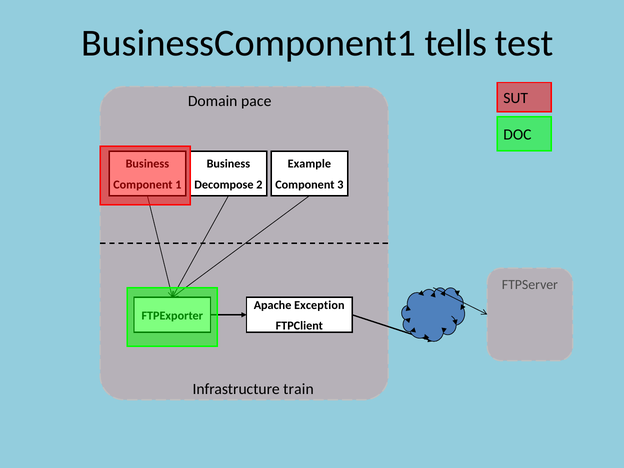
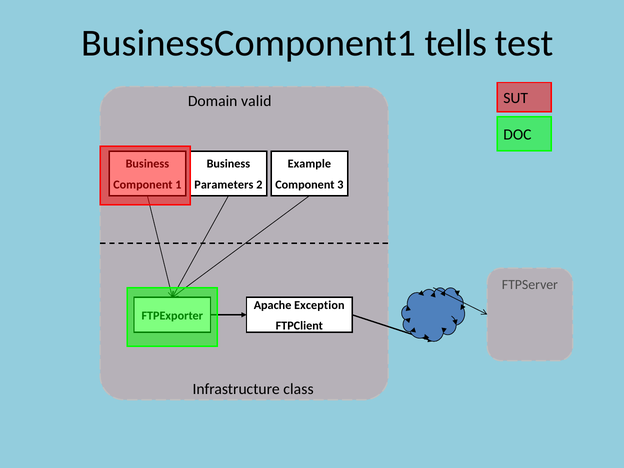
pace: pace -> valid (256, 101)
Decompose: Decompose -> Parameters (224, 185)
train: train -> class (298, 389)
